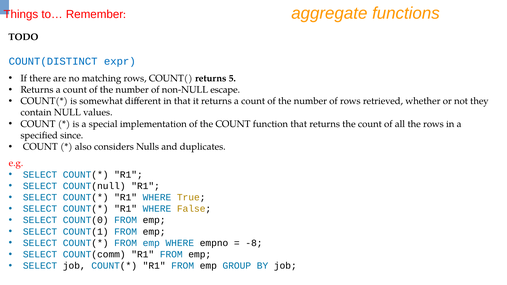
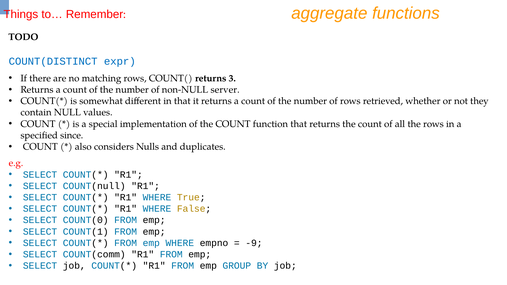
5: 5 -> 3 (232, 78)
escape: escape -> server (225, 90)
-8: -8 -> -9 (254, 243)
